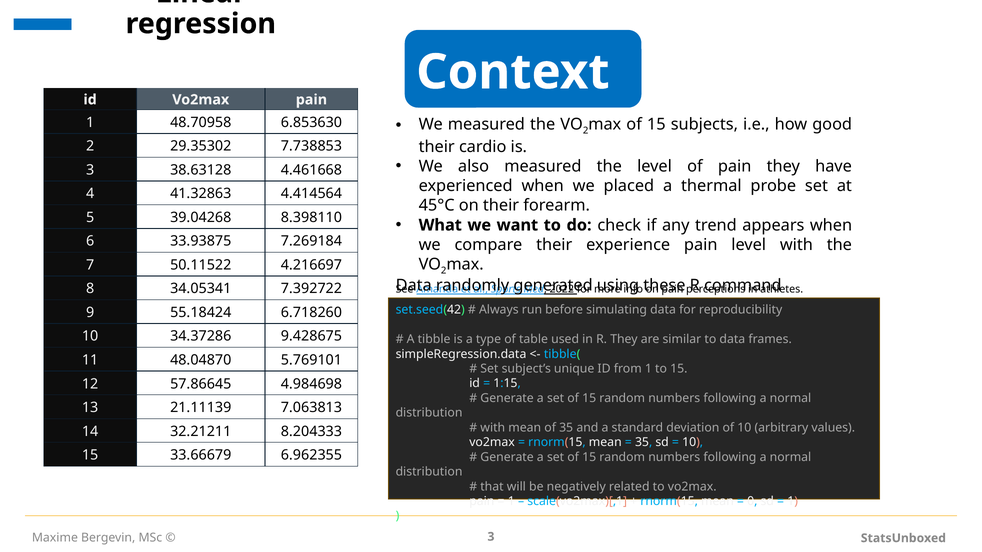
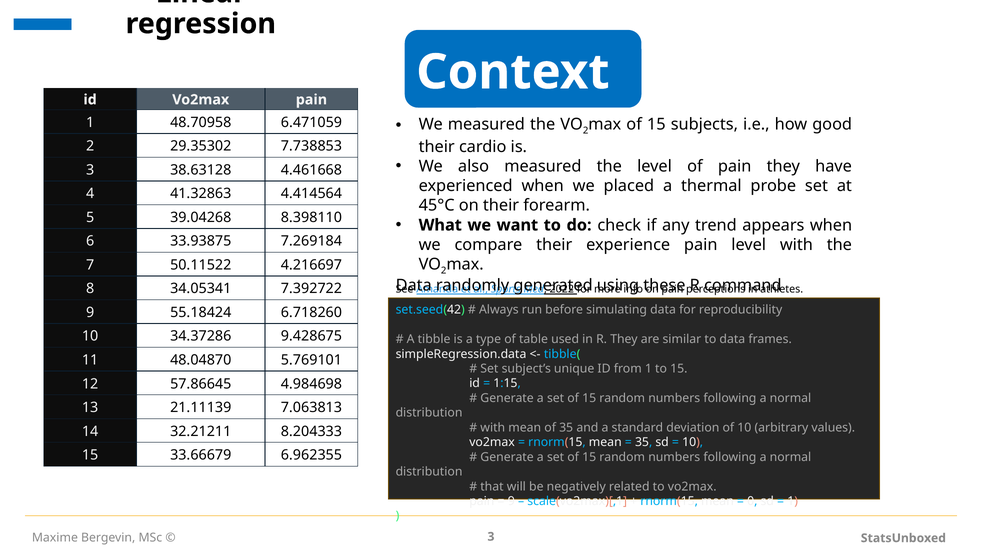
6.853630: 6.853630 -> 6.471059 (311, 123)
1: 1 -> 9 (511, 502)
